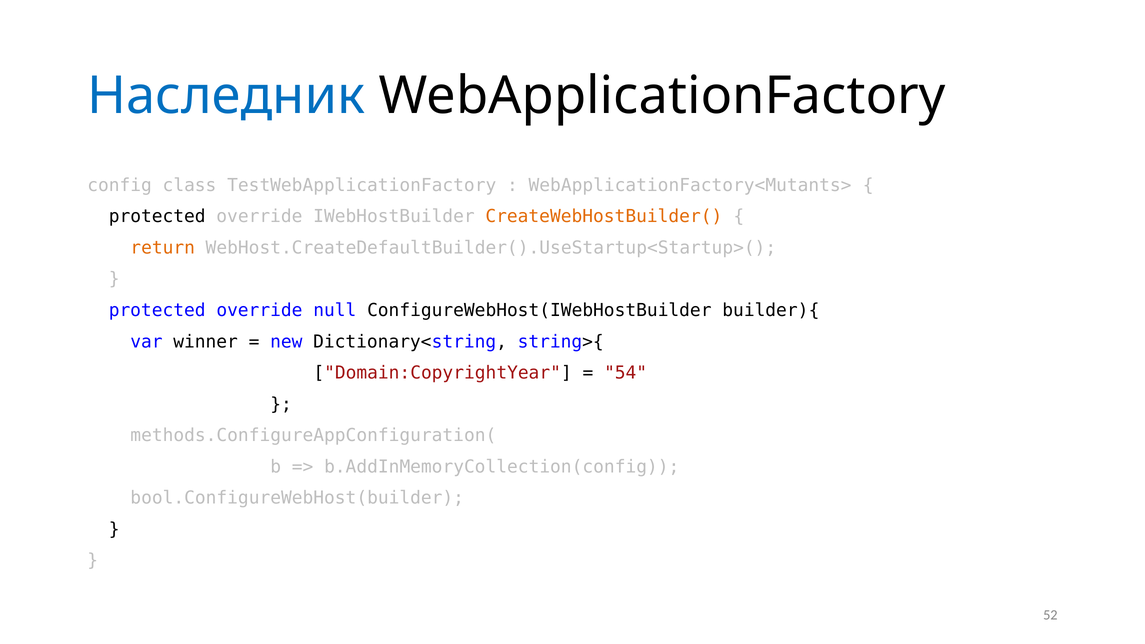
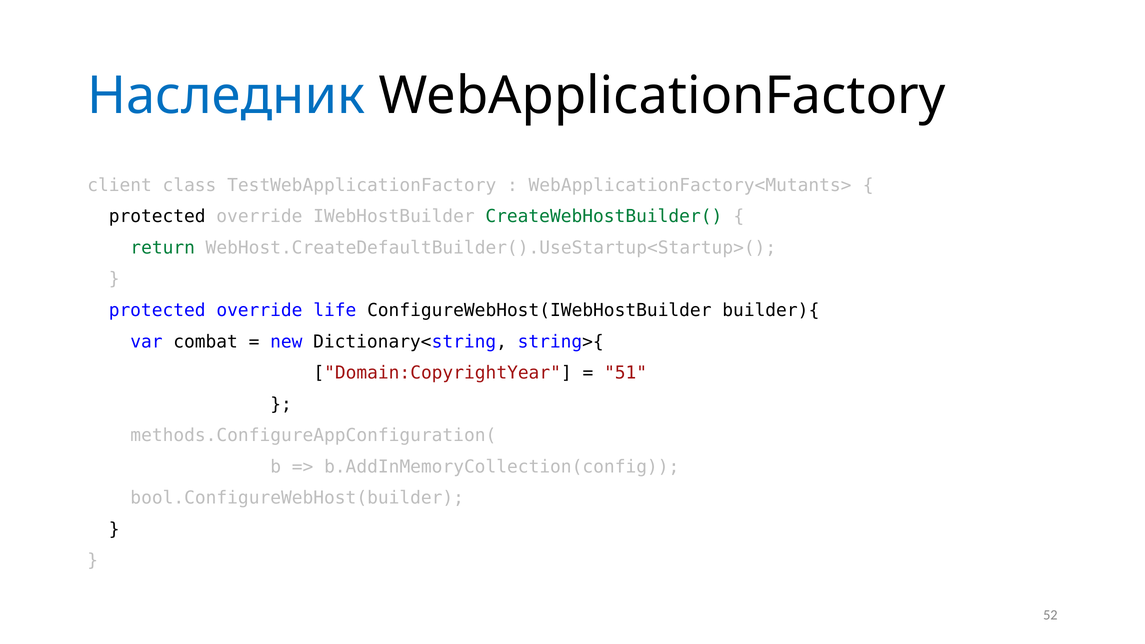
config: config -> client (120, 185)
CreateWebHostBuilder( colour: orange -> green (604, 217)
return colour: orange -> green (163, 248)
null: null -> life (335, 310)
winner: winner -> combat (206, 342)
54: 54 -> 51 (626, 373)
